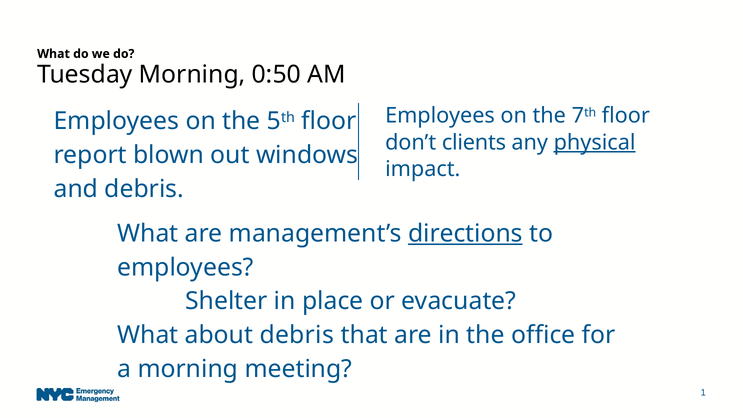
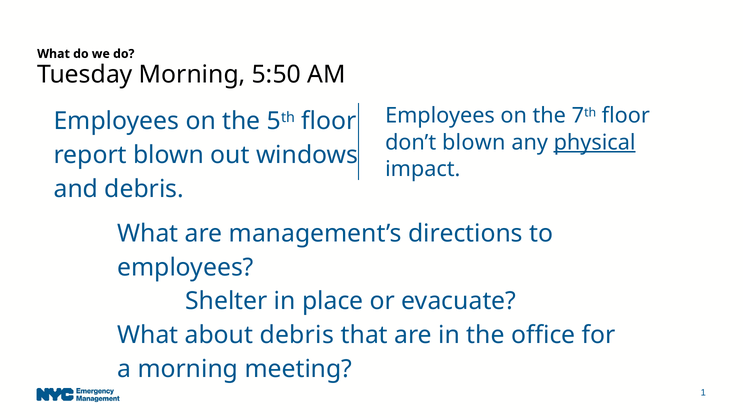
0:50: 0:50 -> 5:50 (276, 75)
don’t clients: clients -> blown (474, 142)
directions underline: present -> none (465, 233)
